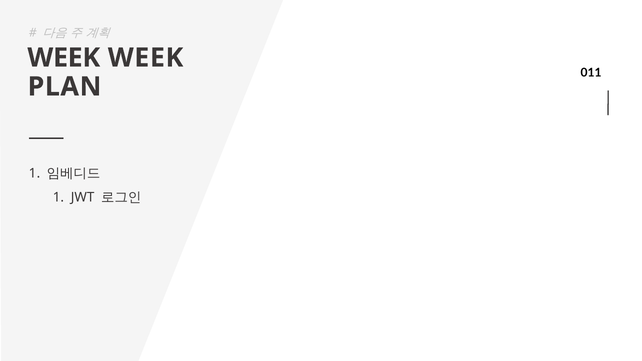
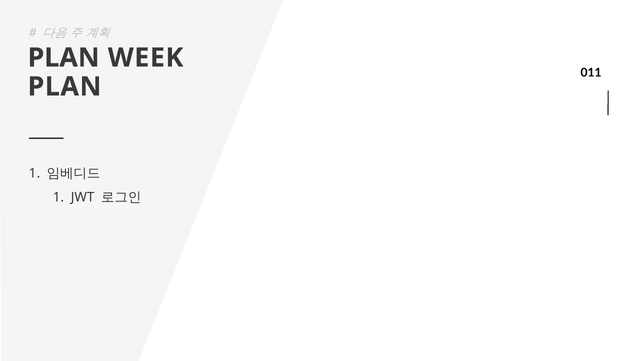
WEEK: WEEK -> PLAN (64, 58)
